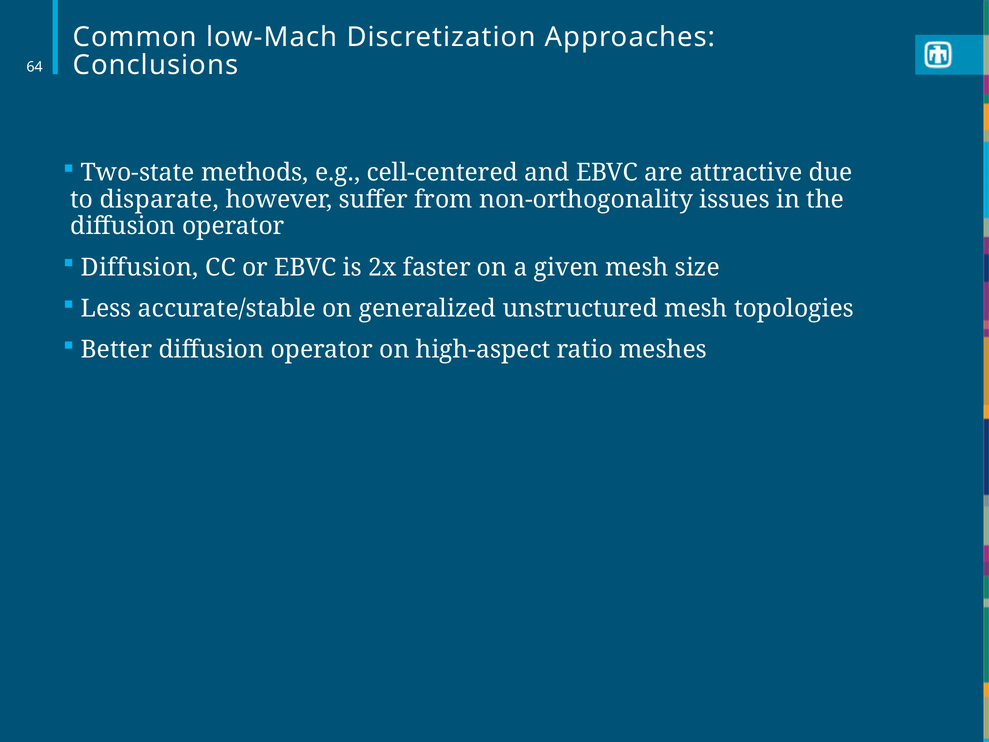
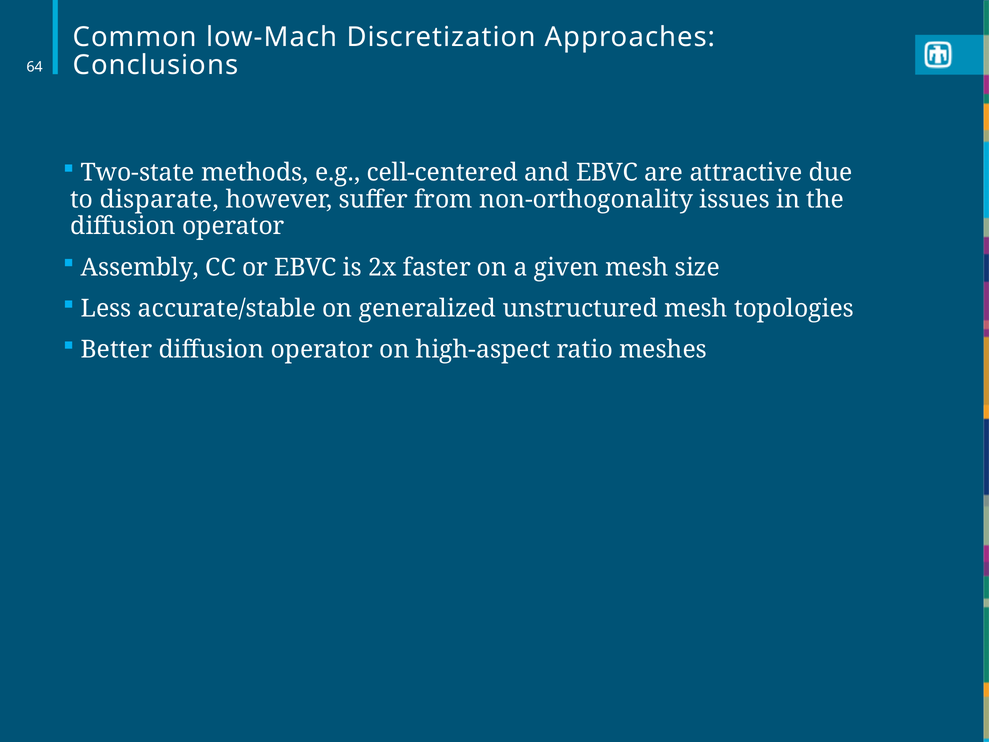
Diffusion: Diffusion -> Assembly (140, 267)
